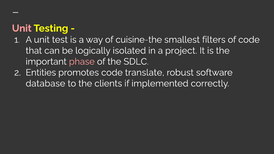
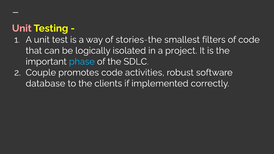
cuisine-the: cuisine-the -> stories-the (139, 40)
phase colour: pink -> light blue (82, 62)
Entities: Entities -> Couple (41, 73)
translate: translate -> activities (145, 73)
